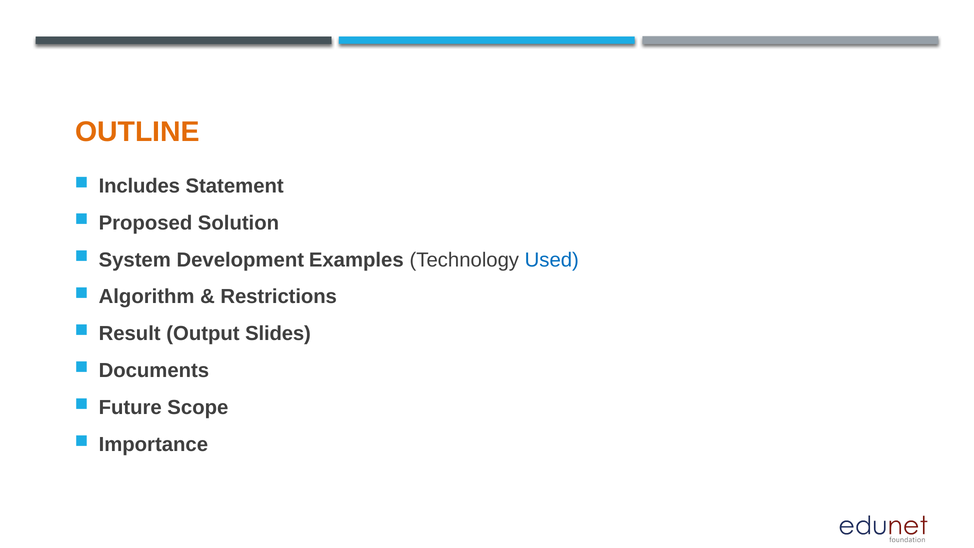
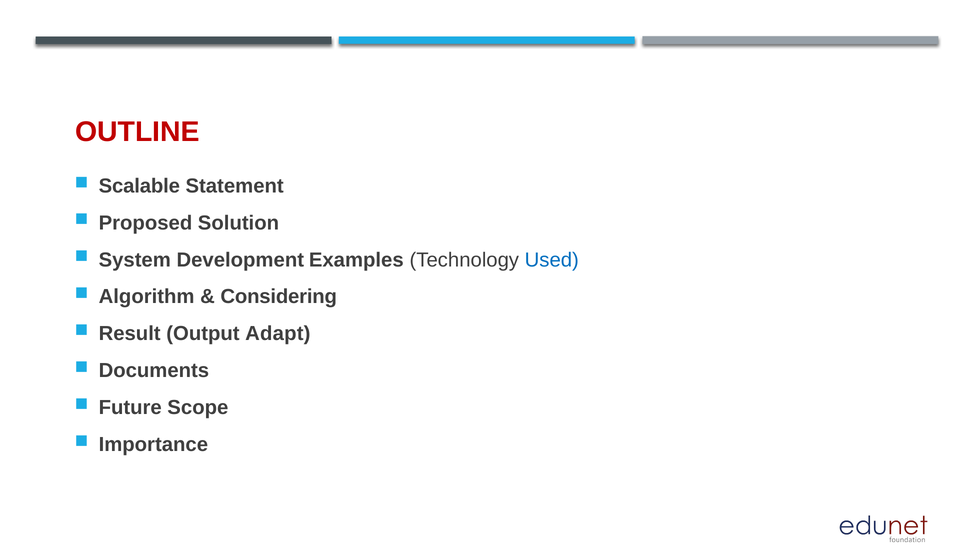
OUTLINE colour: orange -> red (137, 132)
Includes: Includes -> Scalable (139, 186)
Restrictions: Restrictions -> Considering (279, 297)
Slides: Slides -> Adapt (278, 334)
